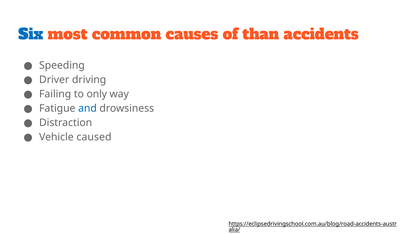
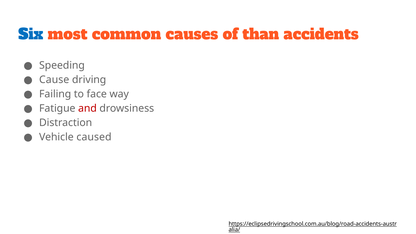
Driver: Driver -> Cause (54, 80)
only: only -> face (97, 94)
and colour: blue -> red (87, 108)
